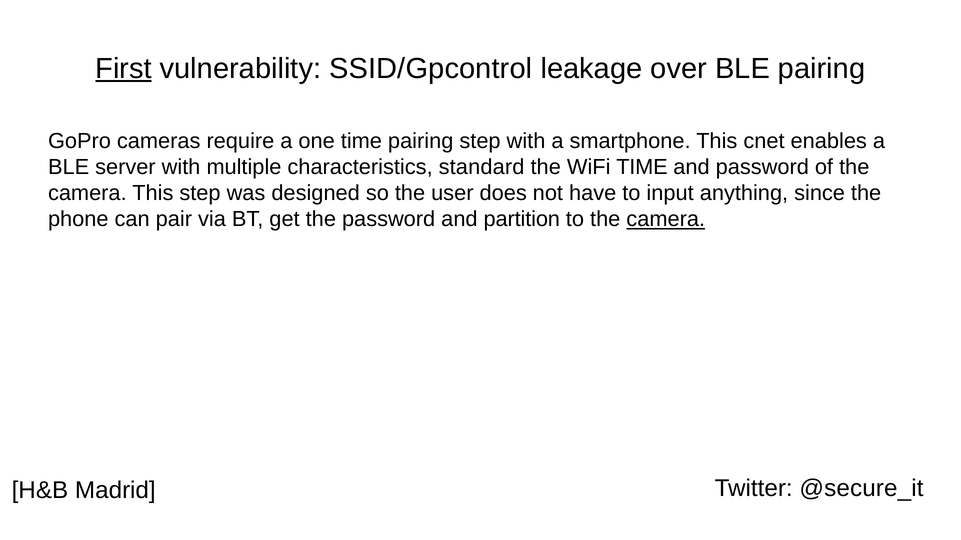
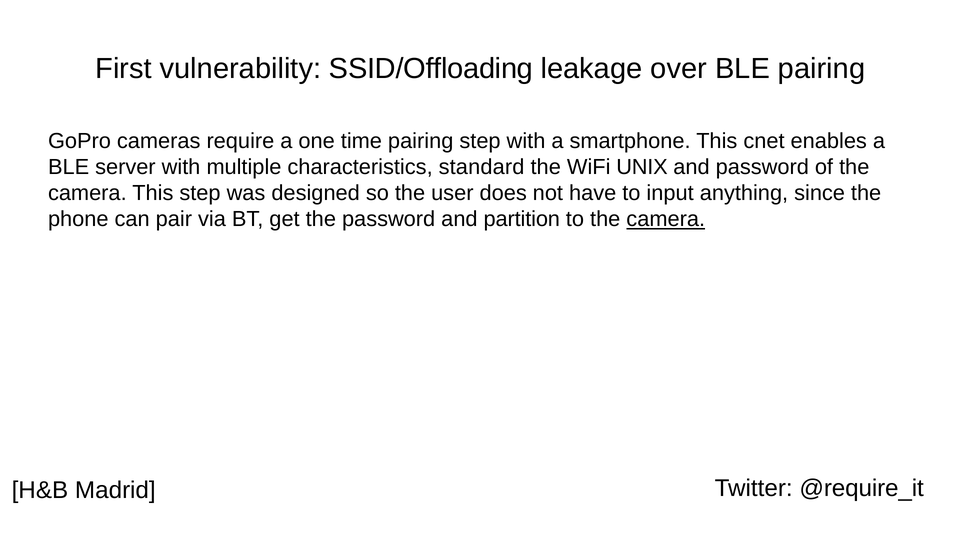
First underline: present -> none (124, 69)
SSID/Gpcontrol: SSID/Gpcontrol -> SSID/Offloading (431, 69)
WiFi TIME: TIME -> UNIX (642, 167)
@secure_it: @secure_it -> @require_it (862, 489)
